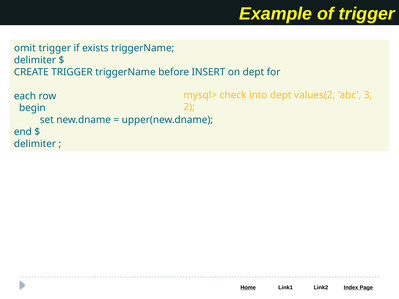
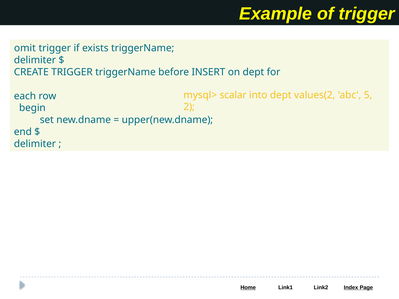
check: check -> scalar (233, 95)
3: 3 -> 5 (368, 95)
